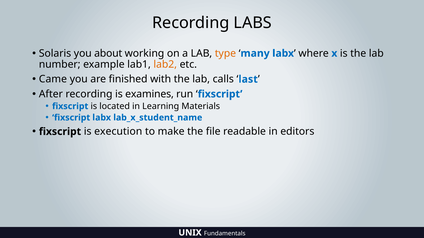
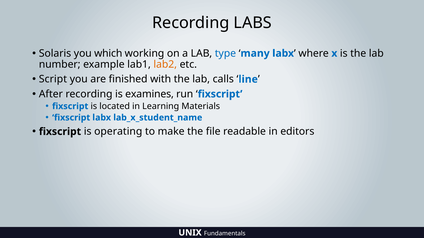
about: about -> which (108, 53)
type colour: orange -> blue (225, 53)
Came: Came -> Script (53, 79)
last: last -> line (248, 79)
execution: execution -> operating (118, 132)
